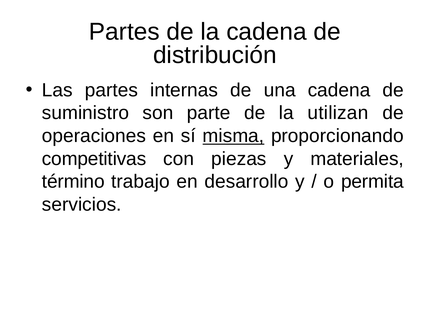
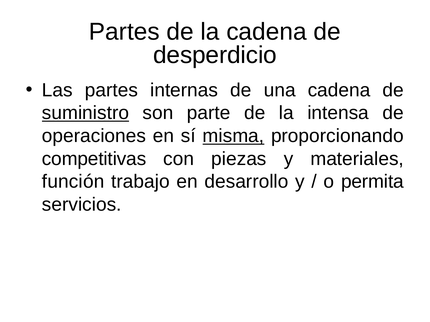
distribución: distribución -> desperdicio (215, 55)
suministro underline: none -> present (85, 113)
utilizan: utilizan -> intensa (338, 113)
término: término -> función (73, 182)
